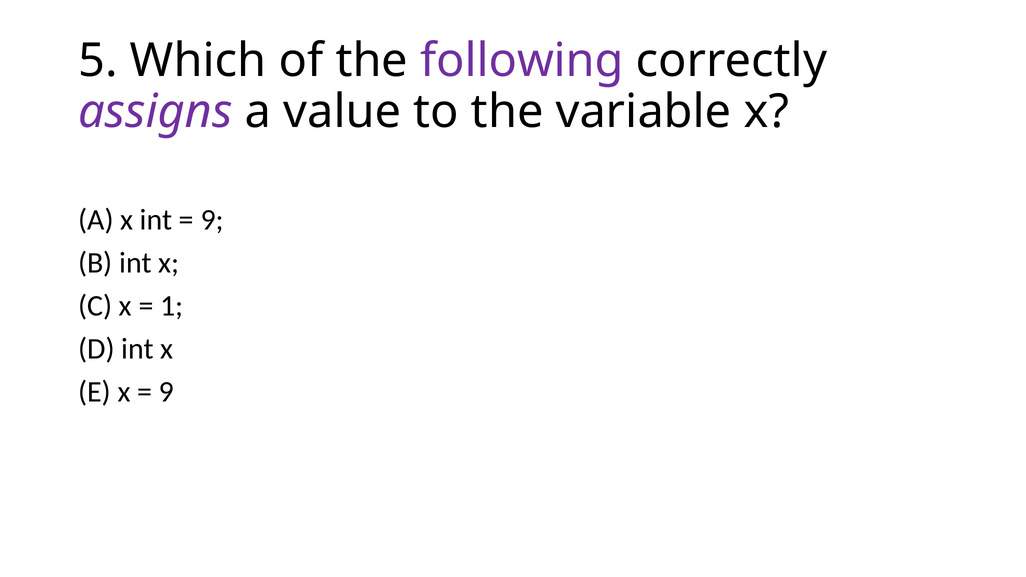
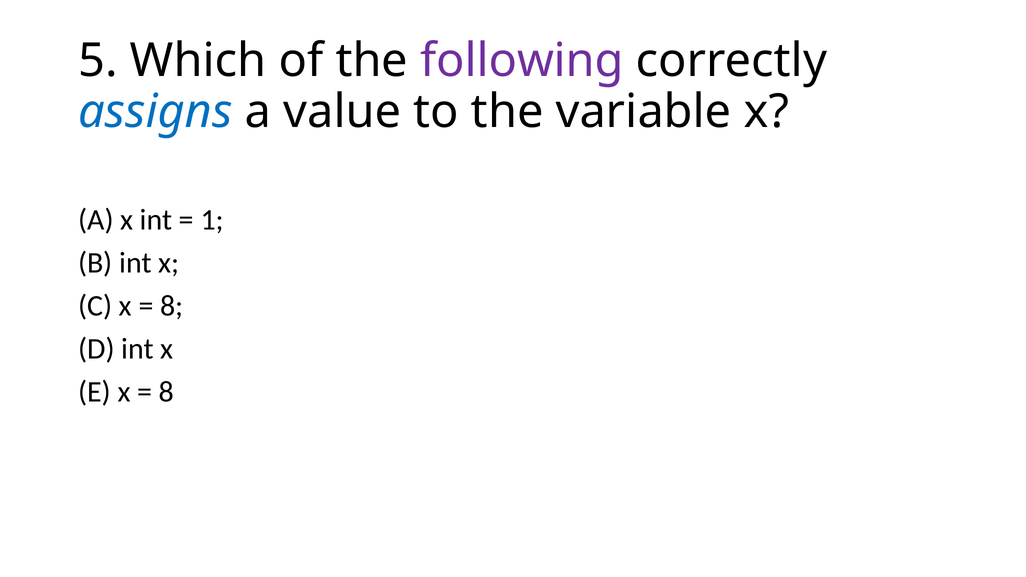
assigns colour: purple -> blue (155, 112)
9: 9 -> 1 (212, 220)
1: 1 -> 8 (172, 306)
9: 9 -> 8 (167, 392)
